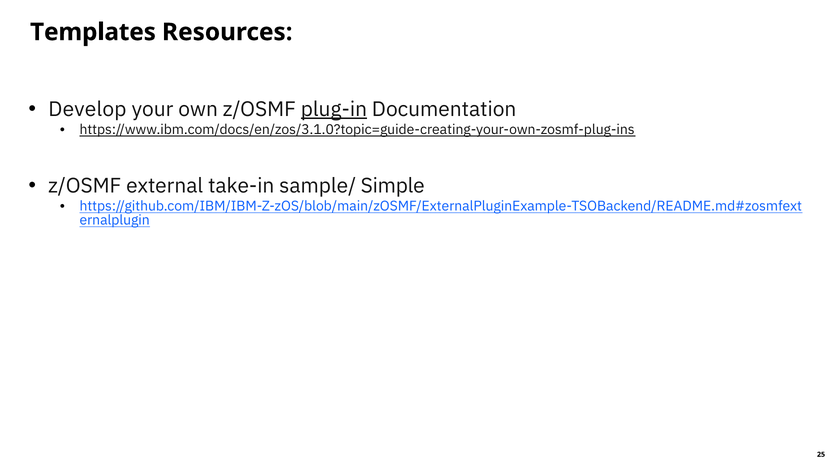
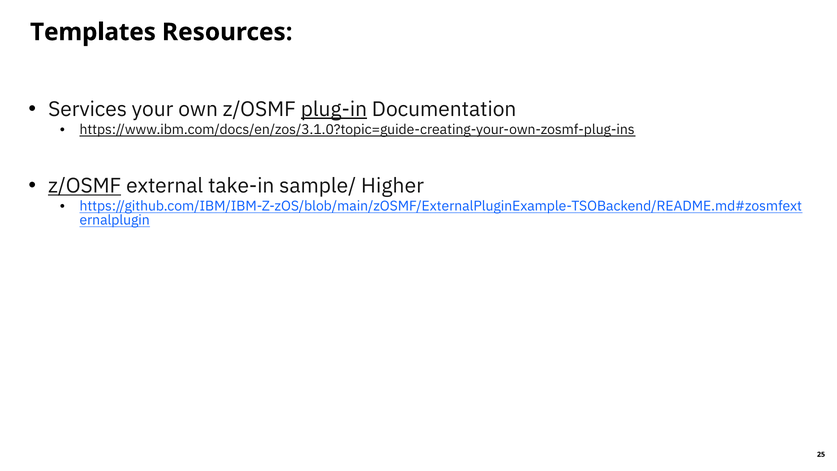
Develop: Develop -> Services (88, 109)
z/OSMF underline: none -> present (85, 186)
Simple: Simple -> Higher (393, 186)
